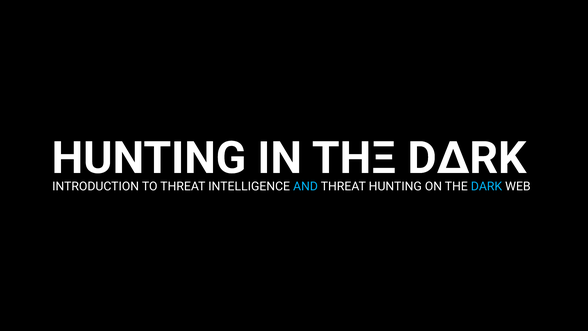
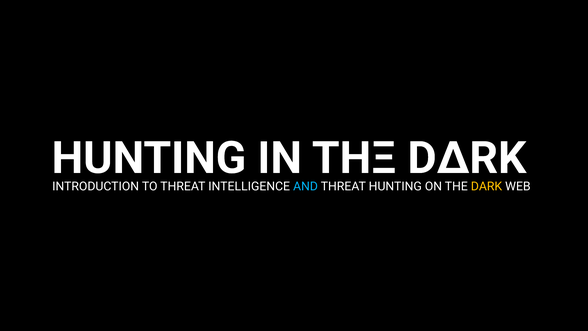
DARK colour: light blue -> yellow (487, 186)
